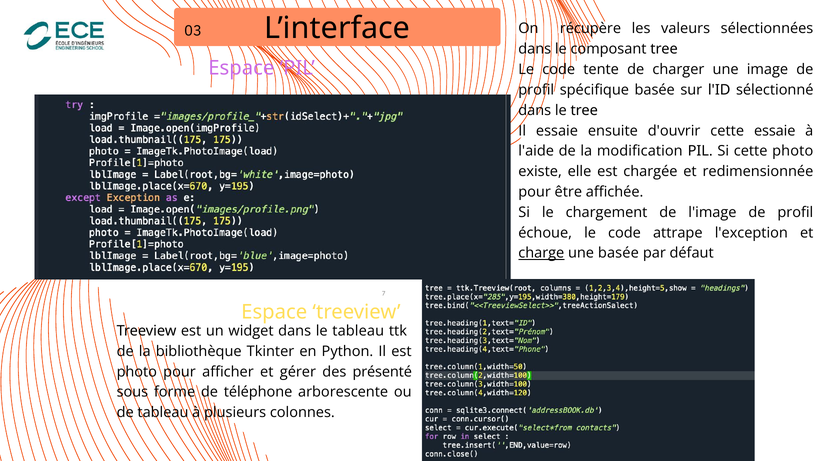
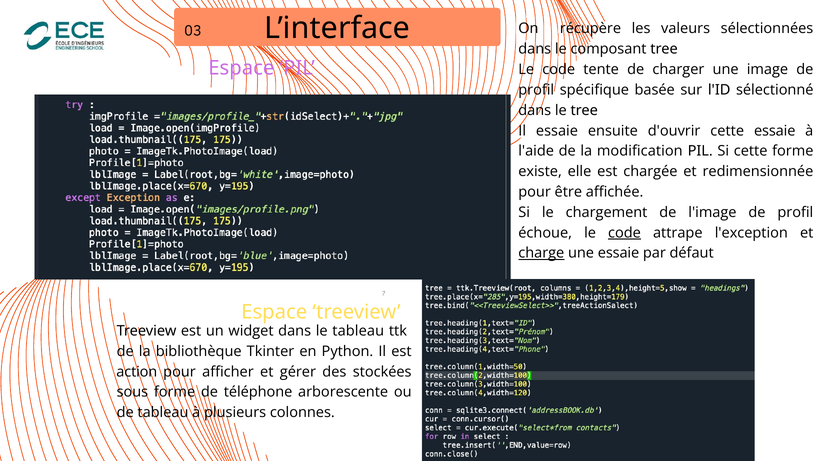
cette photo: photo -> forme (793, 151)
code underline: none -> present (624, 233)
une basée: basée -> essaie (619, 253)
photo: photo -> action (137, 372)
présenté: présenté -> stockées (382, 372)
